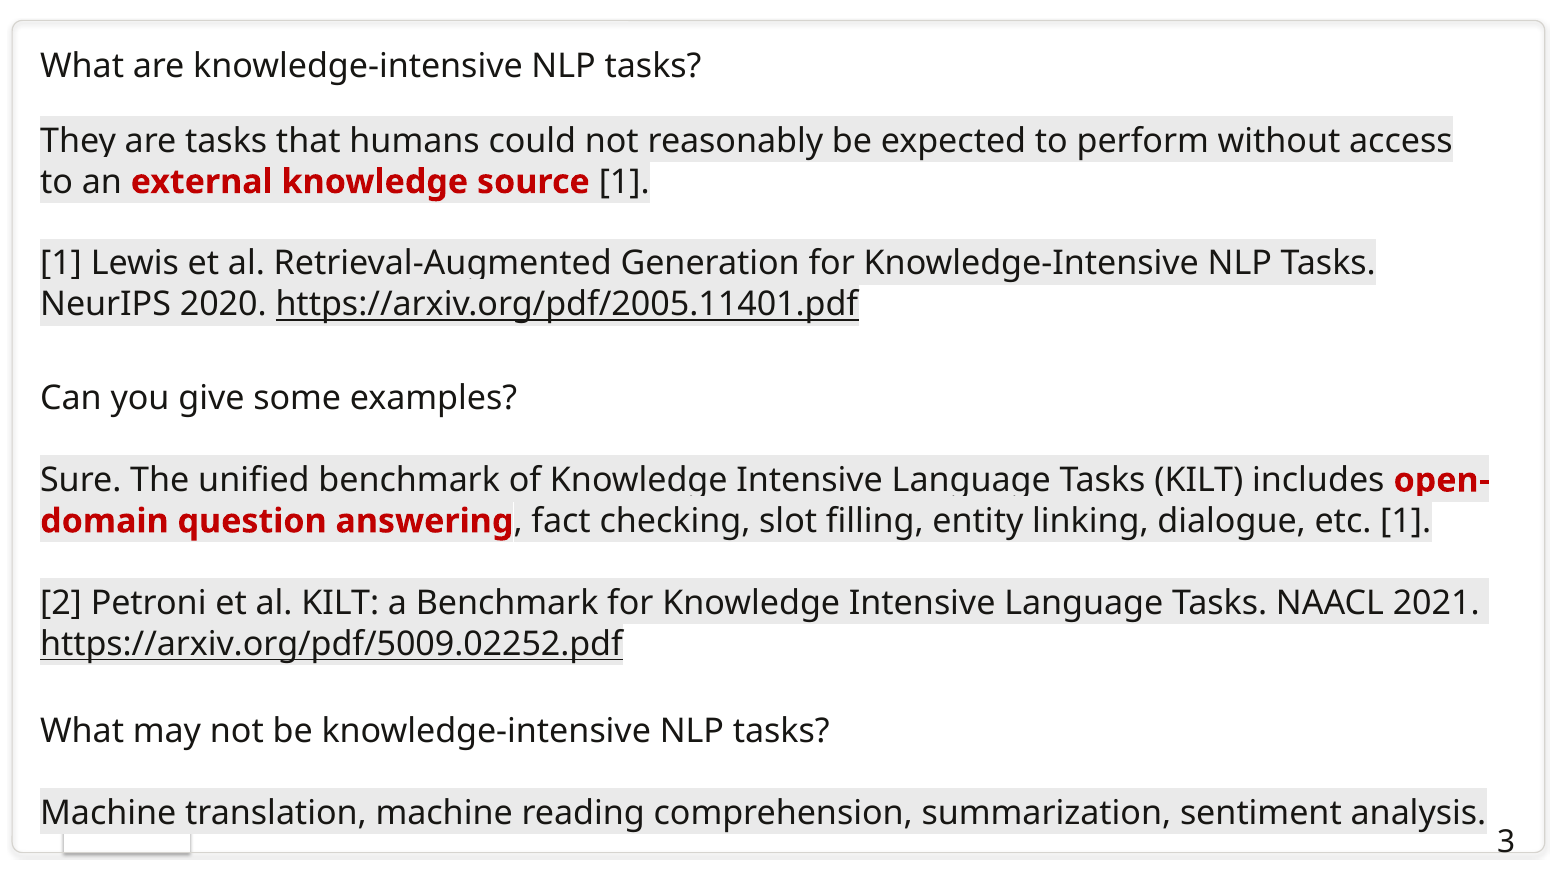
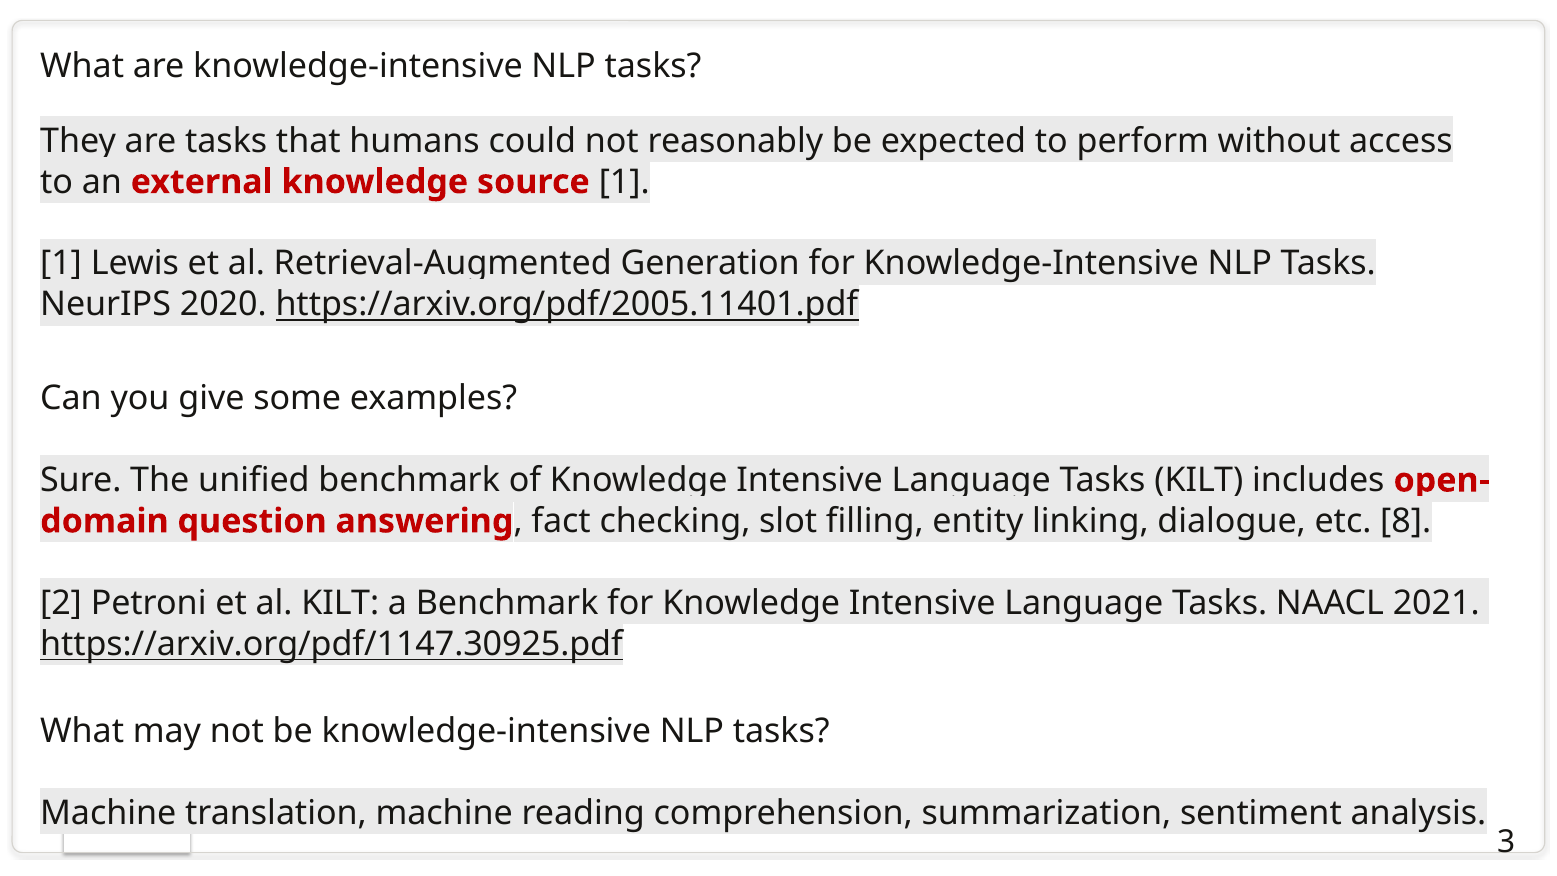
etc 1: 1 -> 8 (1406, 521)
https://arxiv.org/pdf/5009.02252.pdf: https://arxiv.org/pdf/5009.02252.pdf -> https://arxiv.org/pdf/1147.30925.pdf (331, 644)
